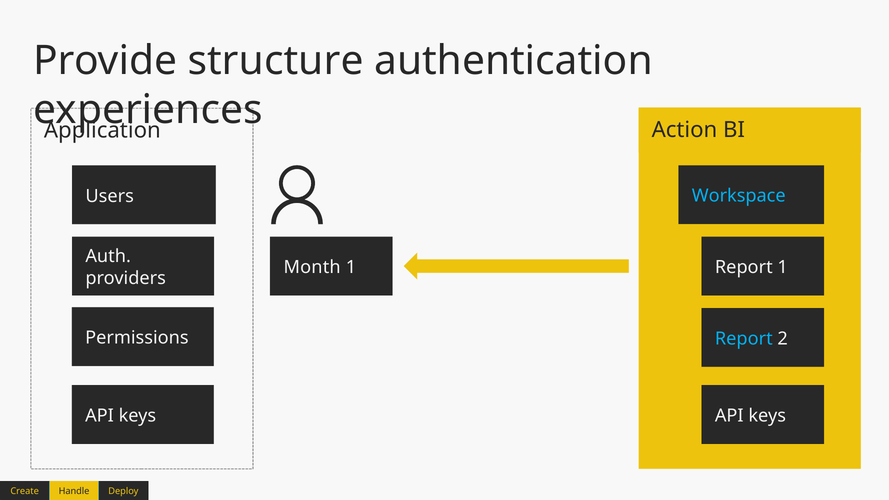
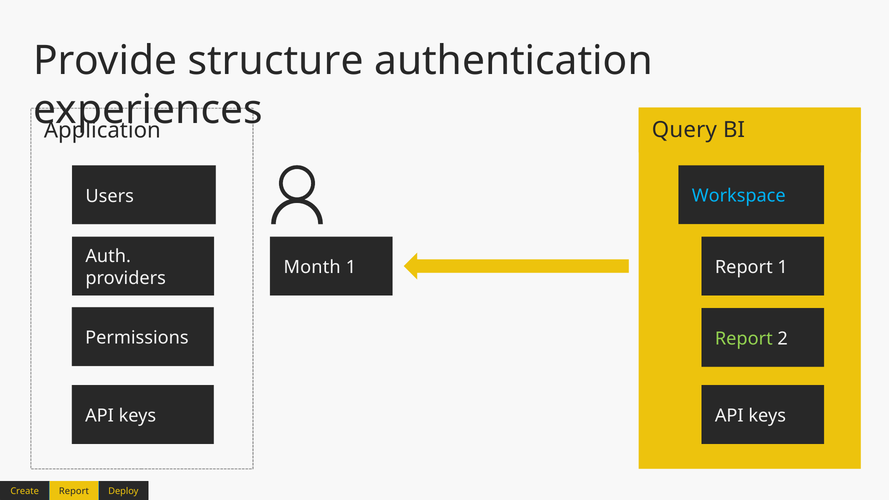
Action: Action -> Query (684, 130)
Report colour: light blue -> light green (744, 339)
Handle: Handle -> Report (74, 491)
